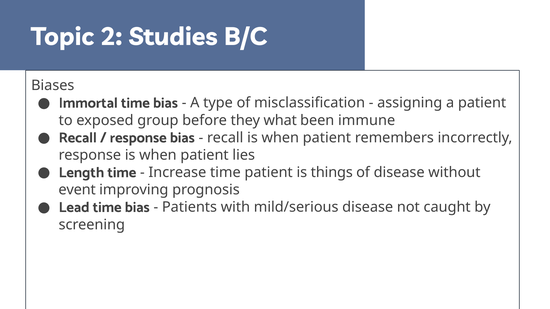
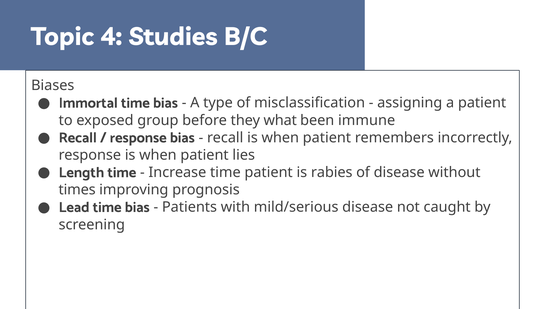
2: 2 -> 4 (112, 37)
things: things -> rabies (332, 173)
event: event -> times (77, 190)
